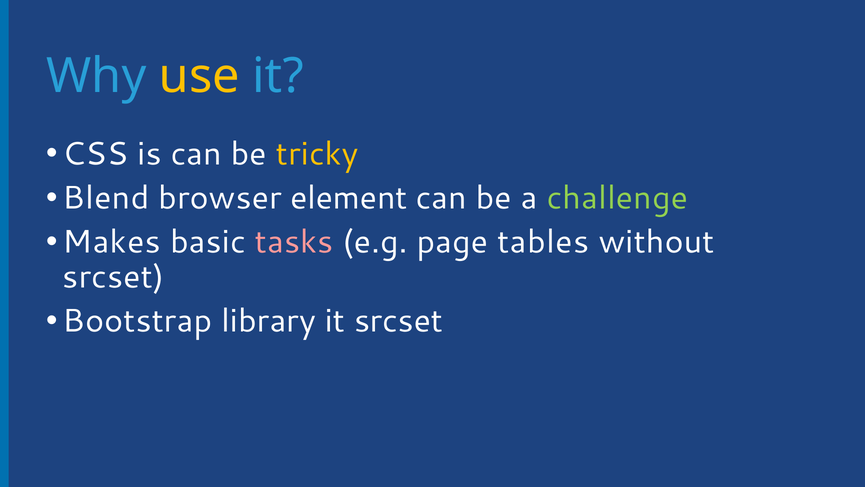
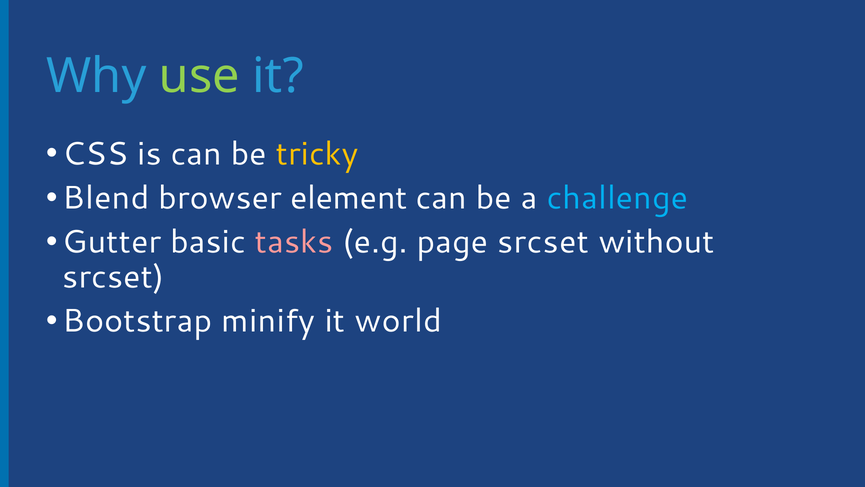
use colour: yellow -> light green (199, 76)
challenge colour: light green -> light blue (617, 198)
Makes: Makes -> Gutter (112, 242)
page tables: tables -> srcset (543, 242)
library: library -> minify (268, 321)
it srcset: srcset -> world (398, 321)
